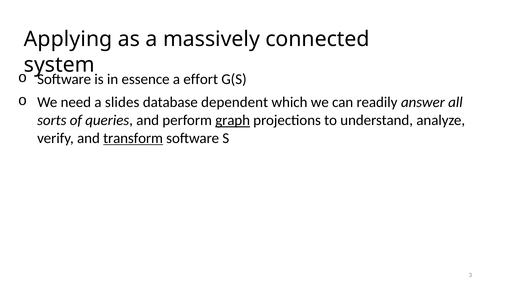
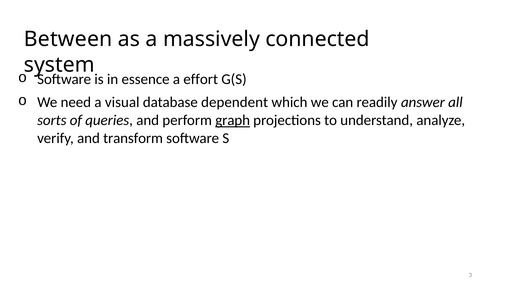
Applying: Applying -> Between (68, 39)
slides: slides -> visual (122, 102)
transform underline: present -> none (133, 138)
